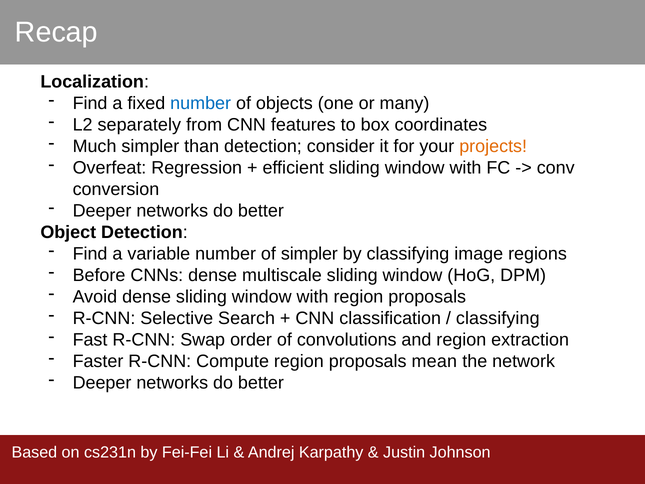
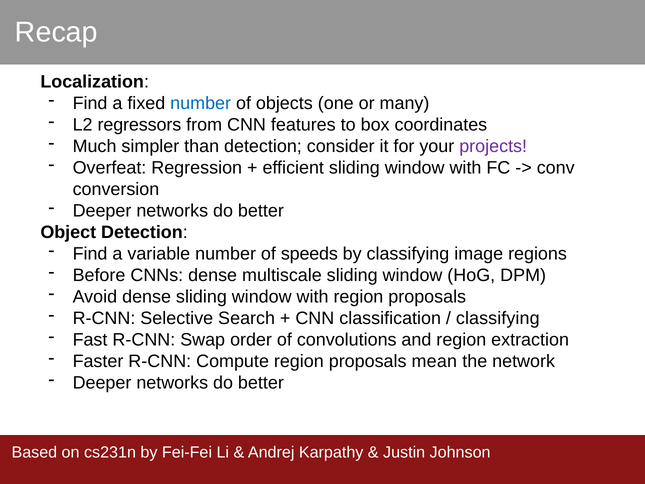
separately: separately -> regressors (139, 125)
projects colour: orange -> purple (493, 146)
of simpler: simpler -> speeds (309, 254)
